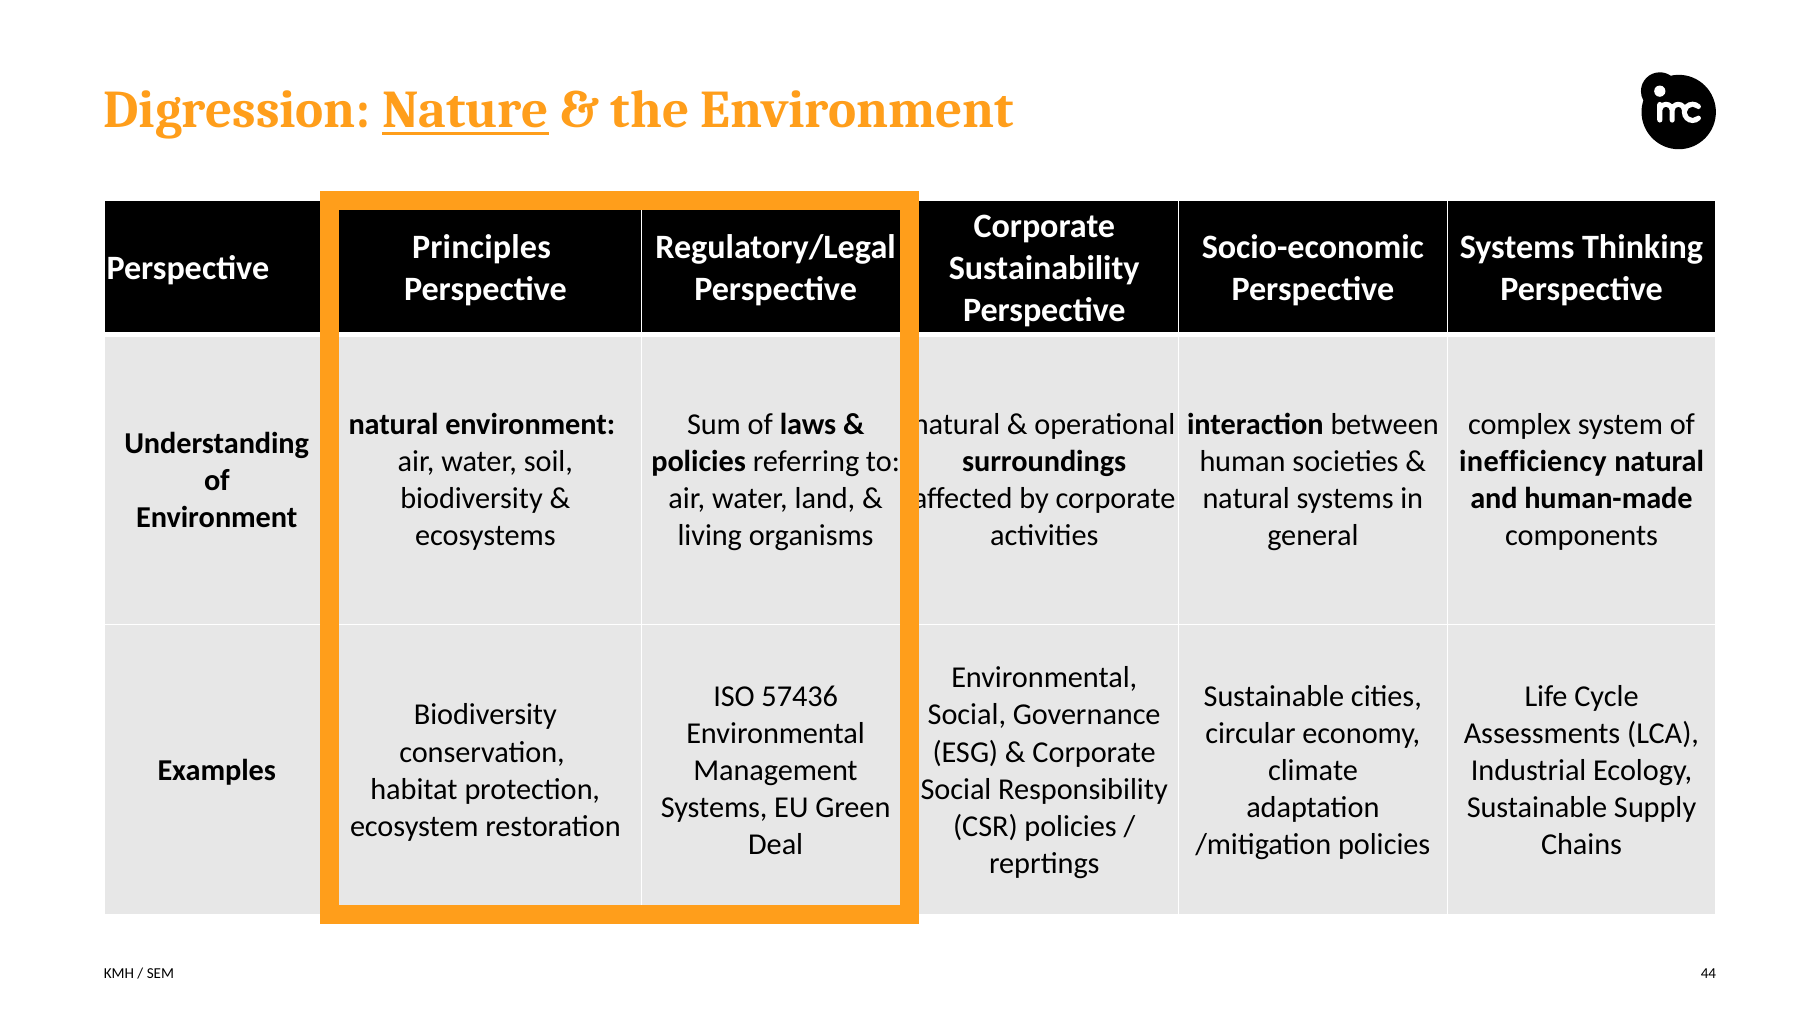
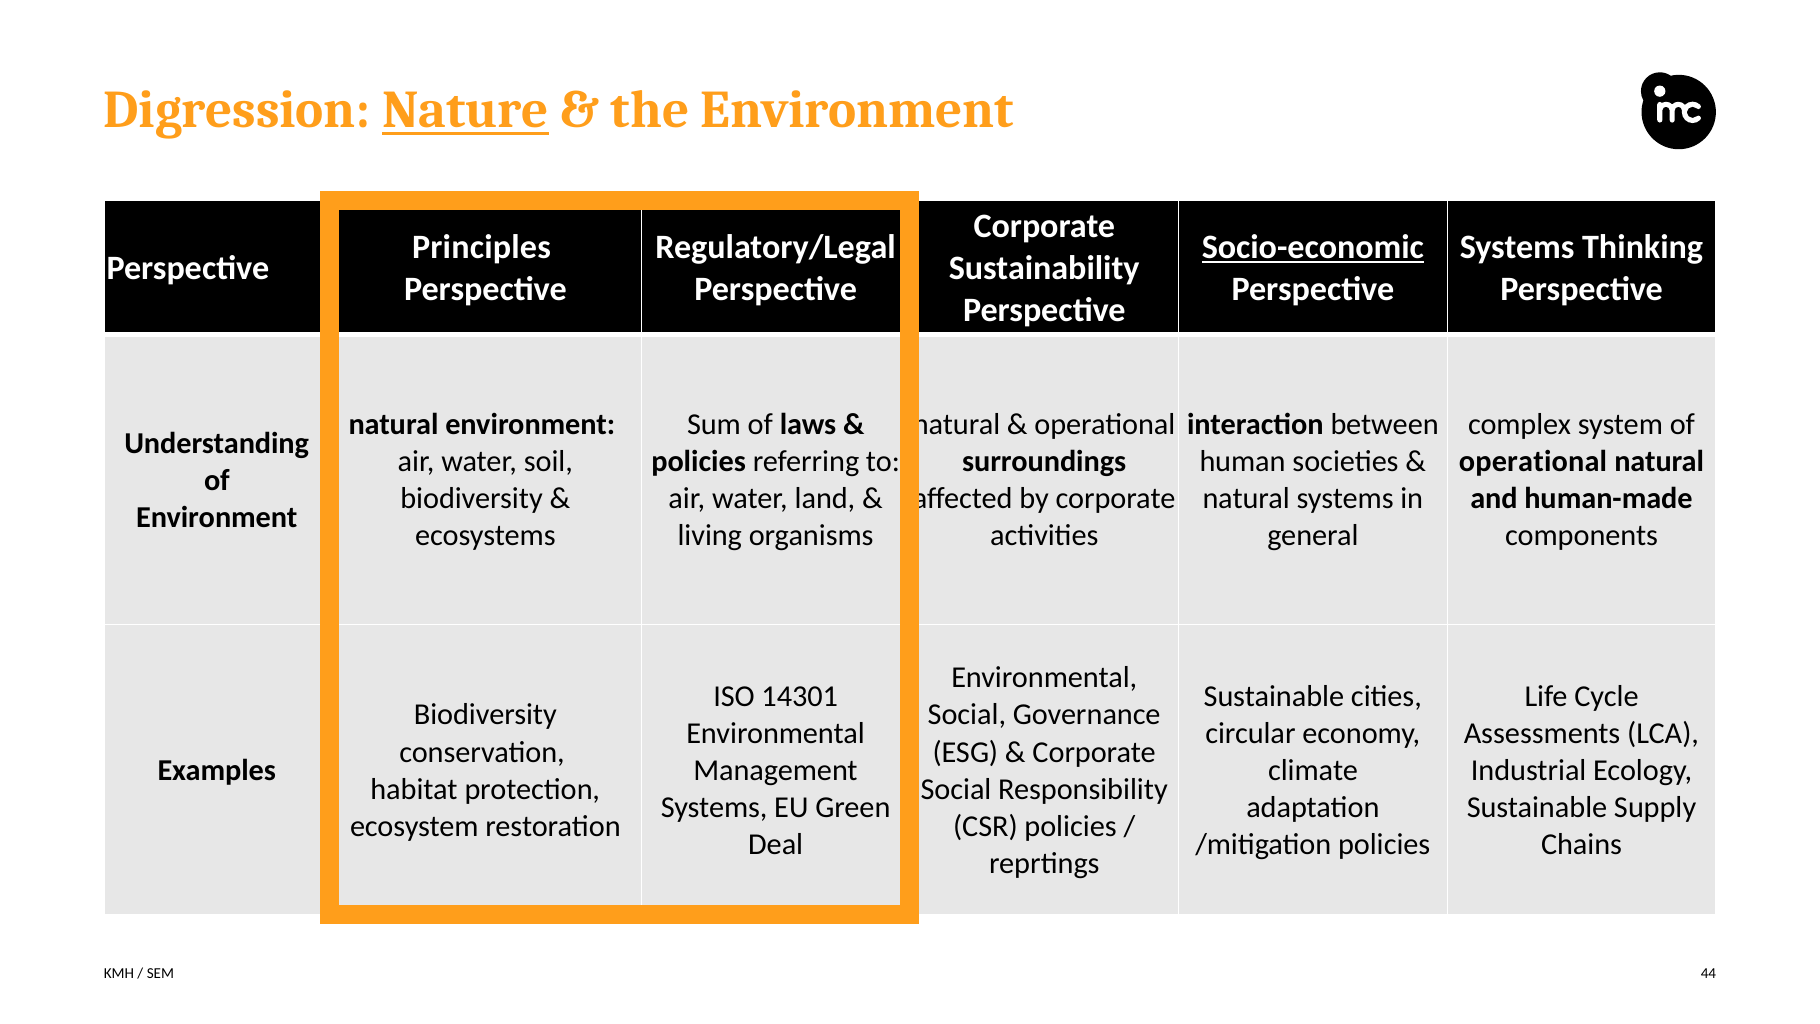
Socio-economic underline: none -> present (1313, 247)
inefficiency: inefficiency -> operational (1533, 462)
57436: 57436 -> 14301 (800, 696)
